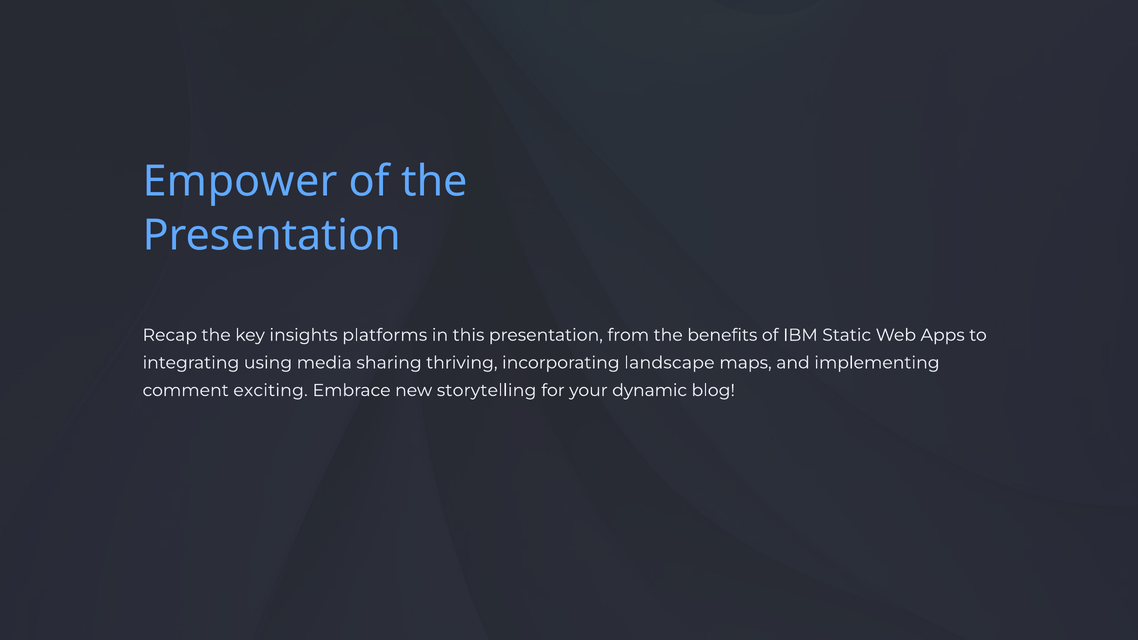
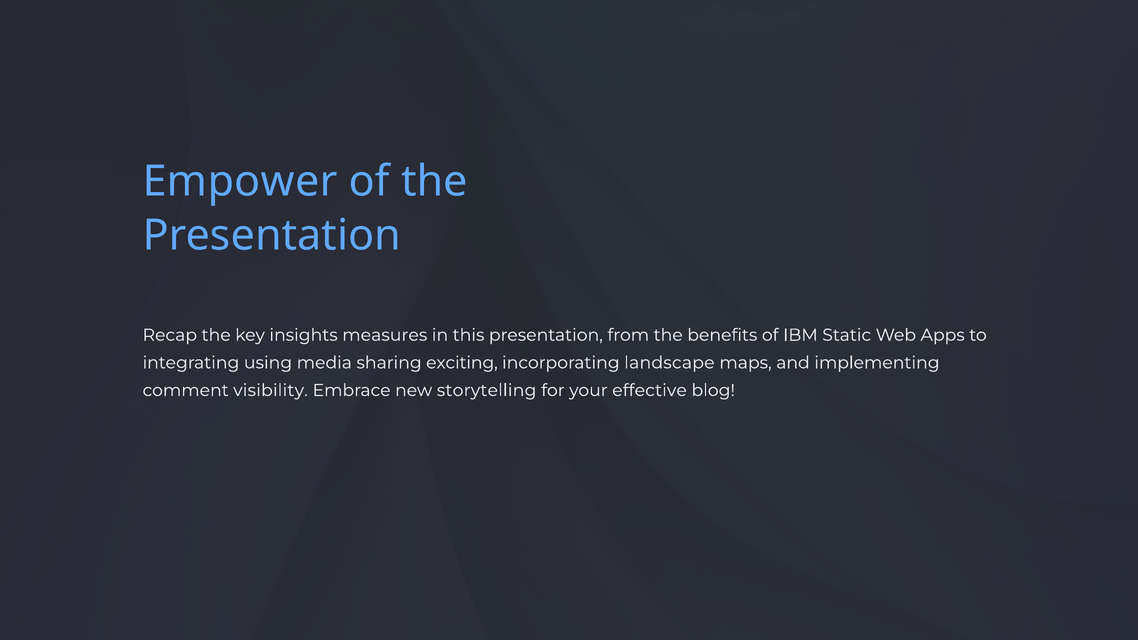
platforms: platforms -> measures (385, 335)
thriving: thriving -> exciting (462, 363)
exciting: exciting -> visibility (271, 390)
dynamic: dynamic -> effective (650, 390)
